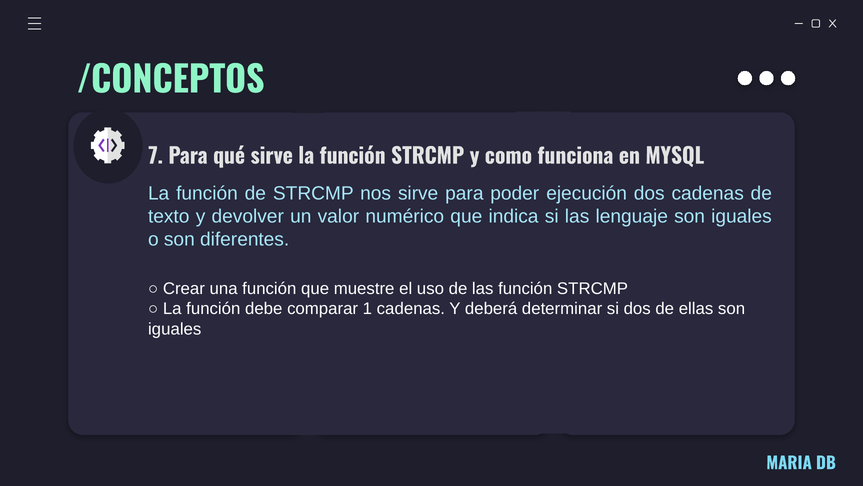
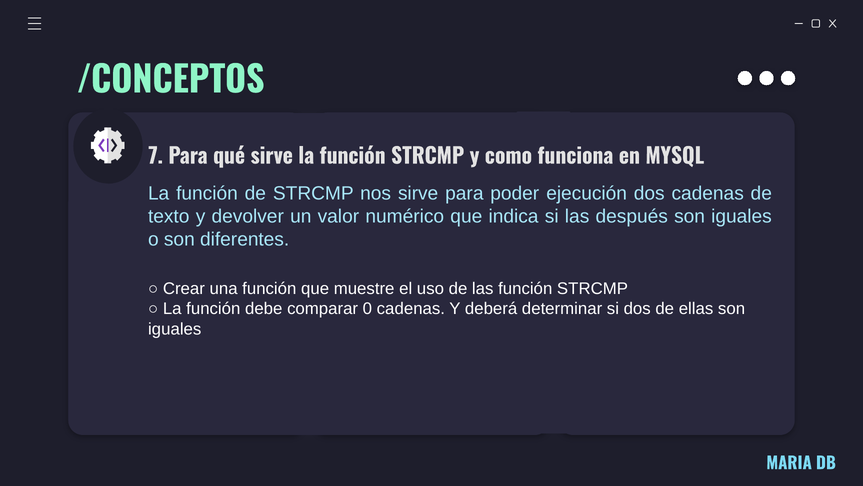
lenguaje: lenguaje -> después (632, 216)
1: 1 -> 0 (367, 309)
